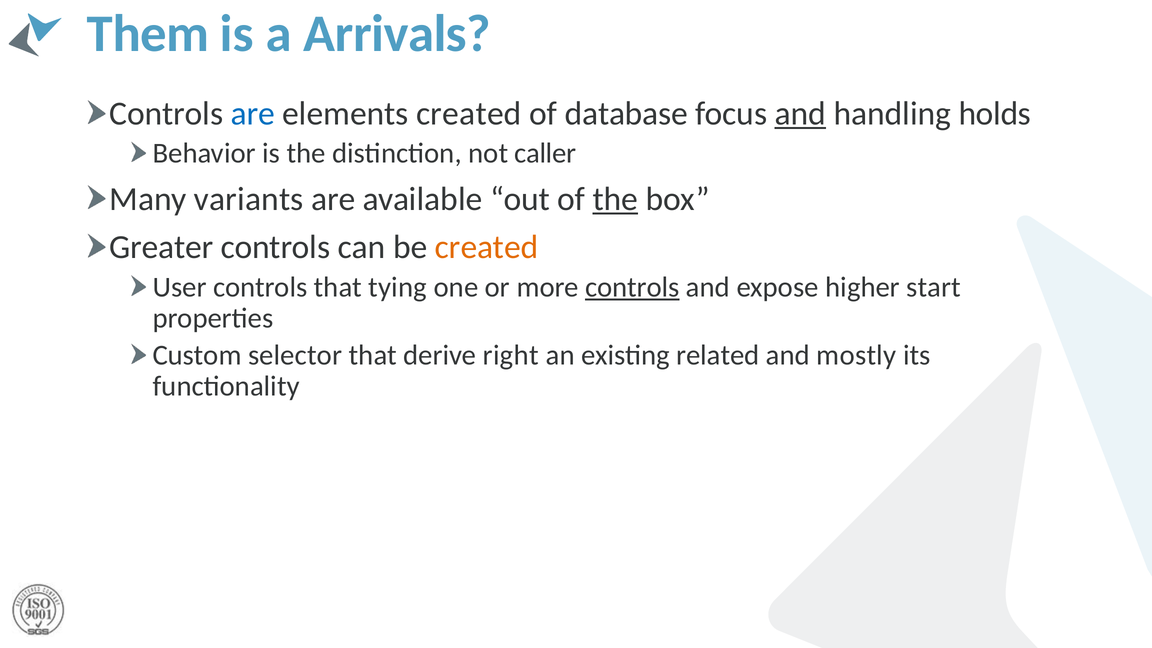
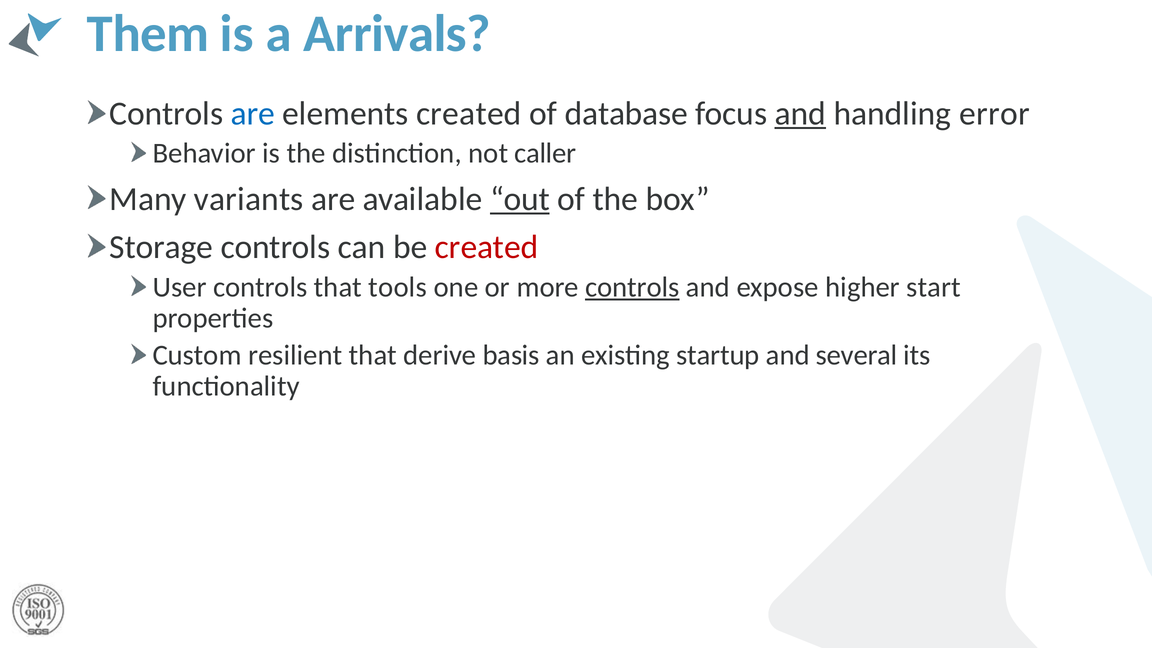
holds: holds -> error (994, 114)
out underline: none -> present (520, 199)
the underline: present -> none (615, 199)
Greater: Greater -> Storage (161, 247)
created colour: orange -> red (487, 247)
tying: tying -> tools (398, 287)
selector: selector -> resilient (295, 355)
right: right -> basis (511, 355)
related: related -> startup (718, 355)
mostly: mostly -> several (857, 355)
